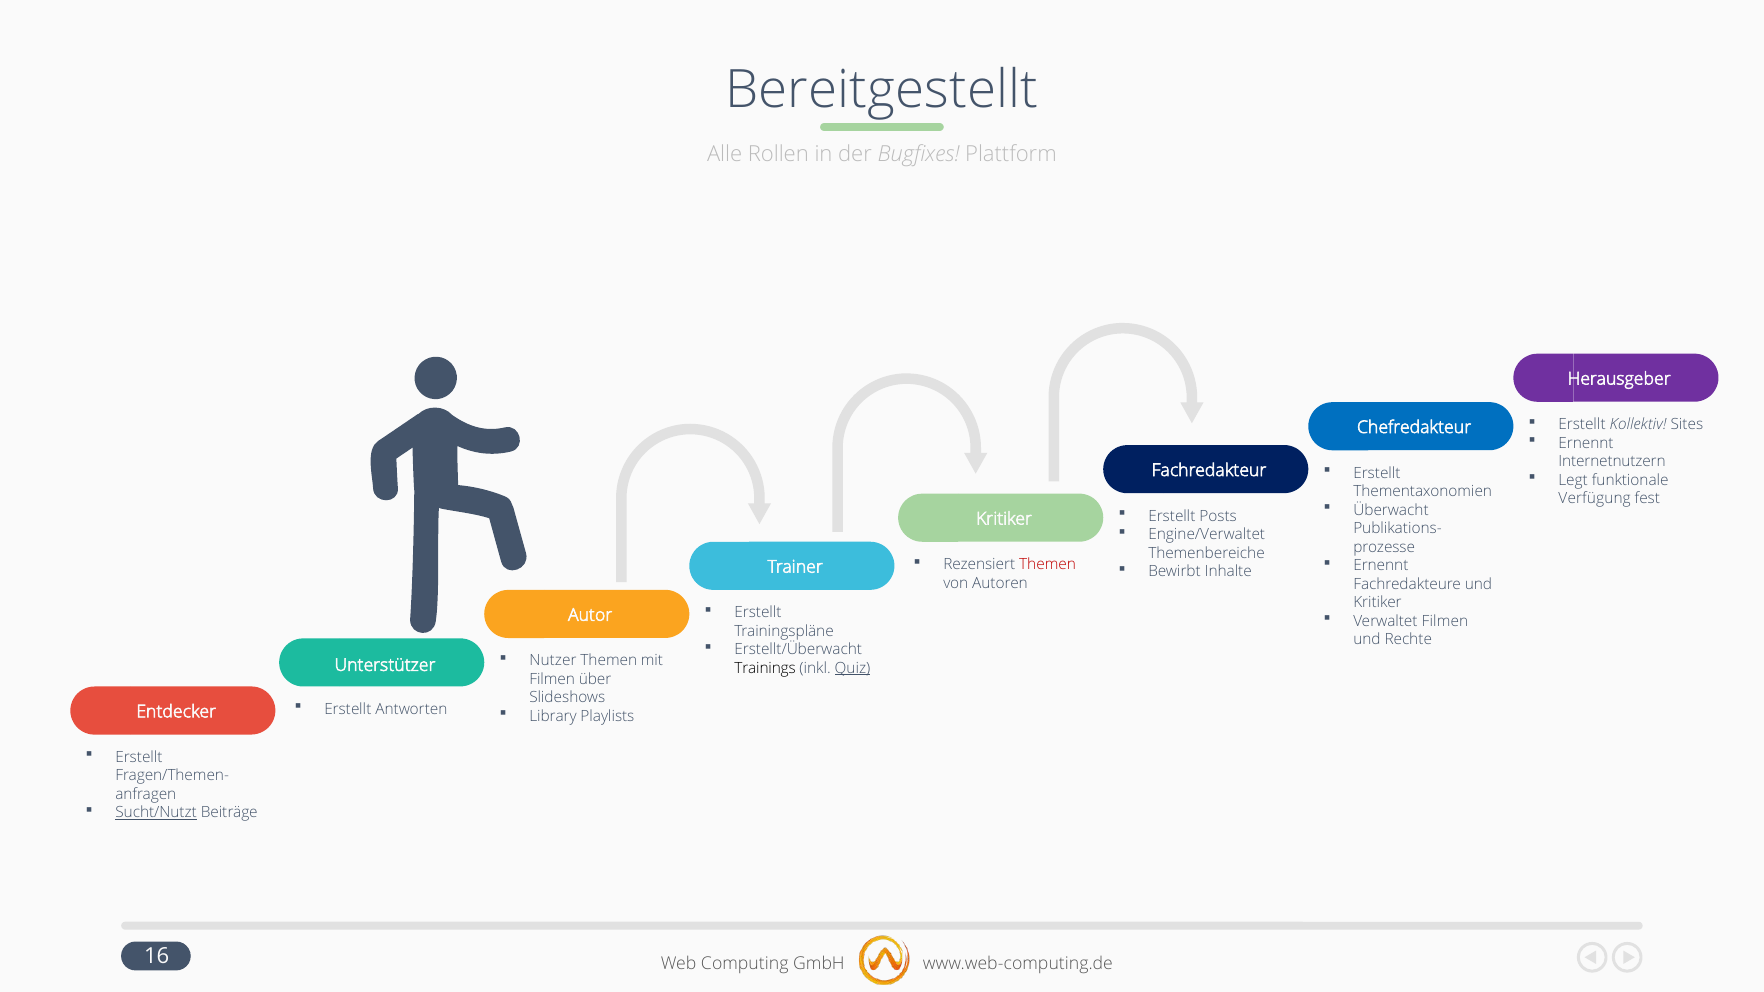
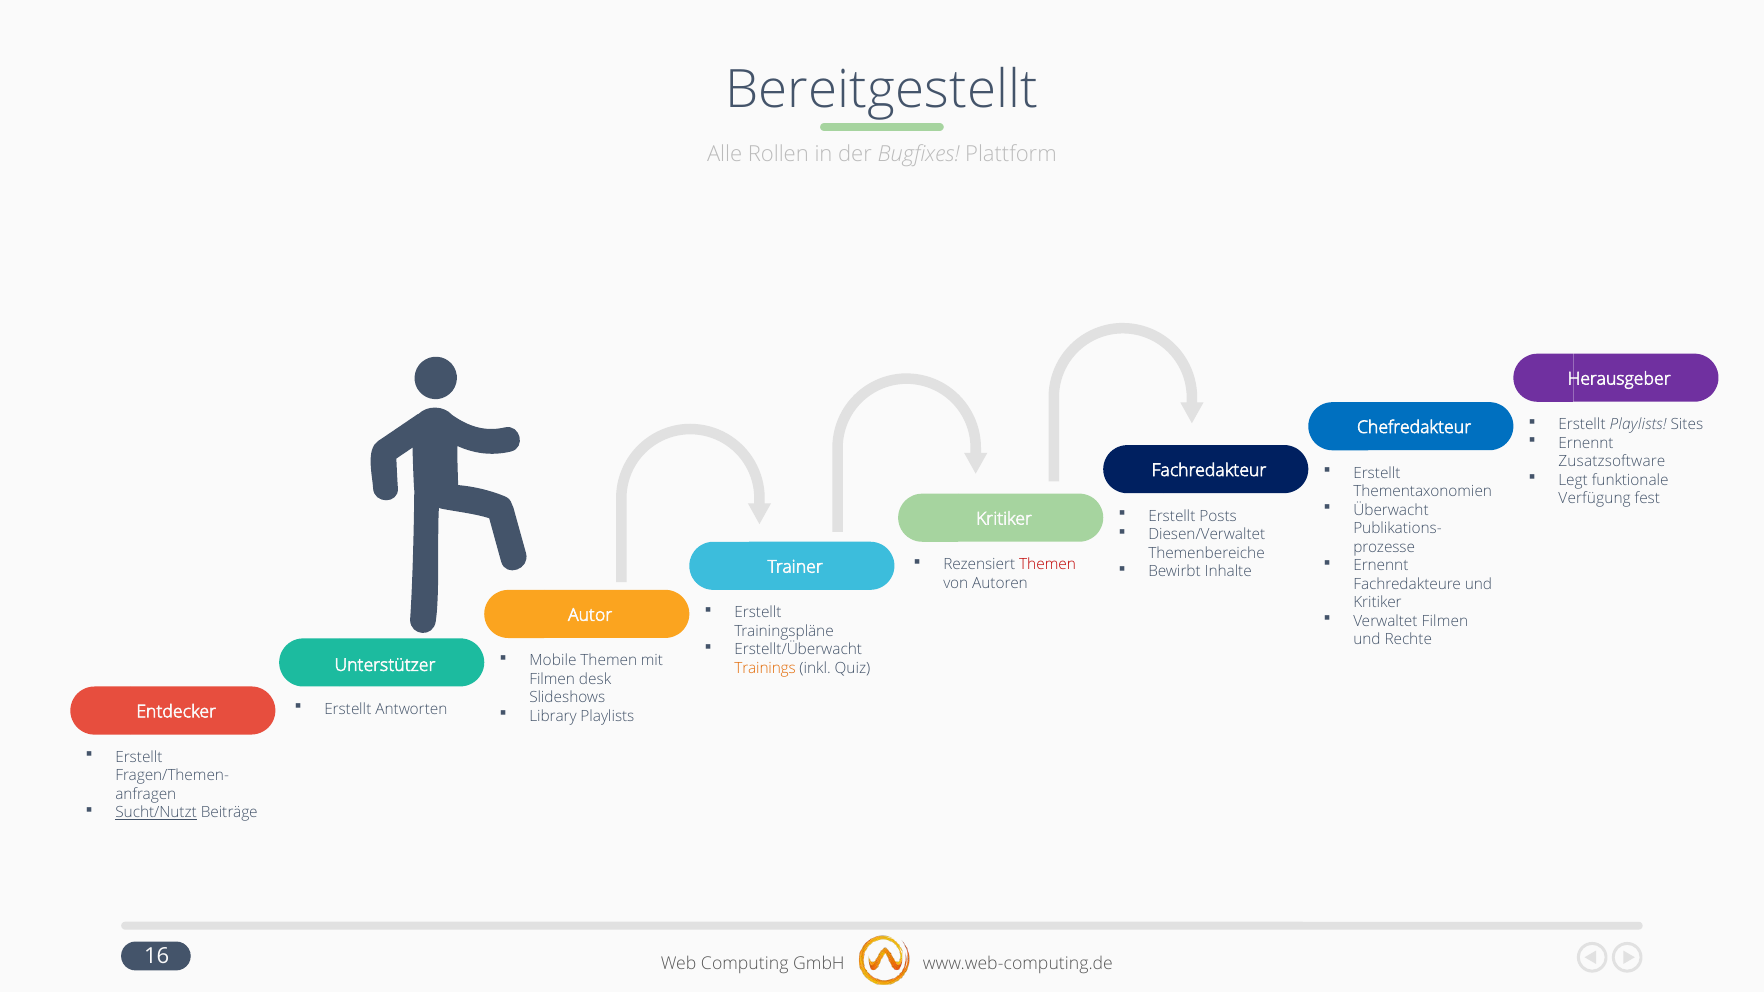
Erstellt Kollektiv: Kollektiv -> Playlists (1638, 425)
Internetnutzern: Internetnutzern -> Zusatzsoftware (1612, 462)
Engine/Verwaltet: Engine/Verwaltet -> Diesen/Verwaltet (1207, 535)
Nutzer: Nutzer -> Mobile (553, 661)
Trainings colour: black -> orange (765, 668)
Quiz underline: present -> none (852, 668)
über: über -> desk (595, 679)
